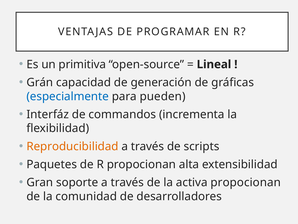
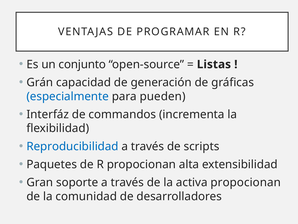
primitiva: primitiva -> conjunto (82, 64)
Lineal: Lineal -> Listas (214, 64)
Reproducibilidad colour: orange -> blue (72, 146)
